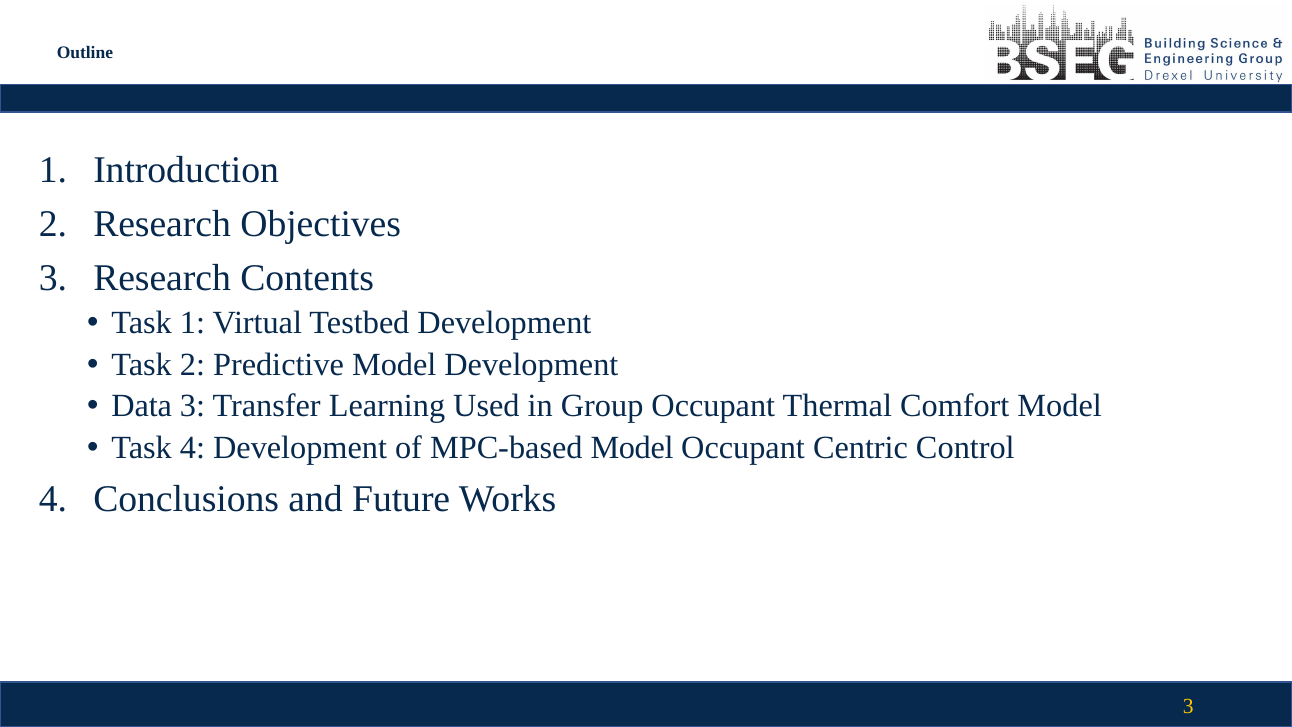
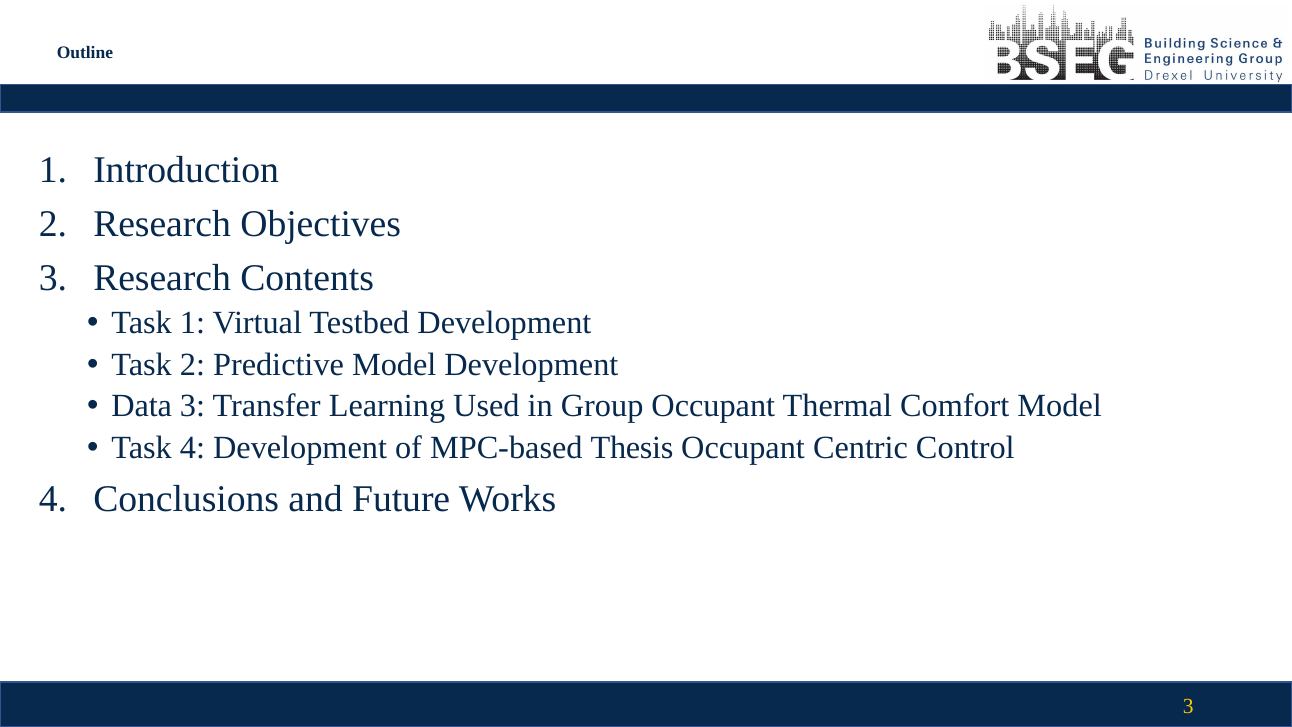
MPC-based Model: Model -> Thesis (632, 448)
